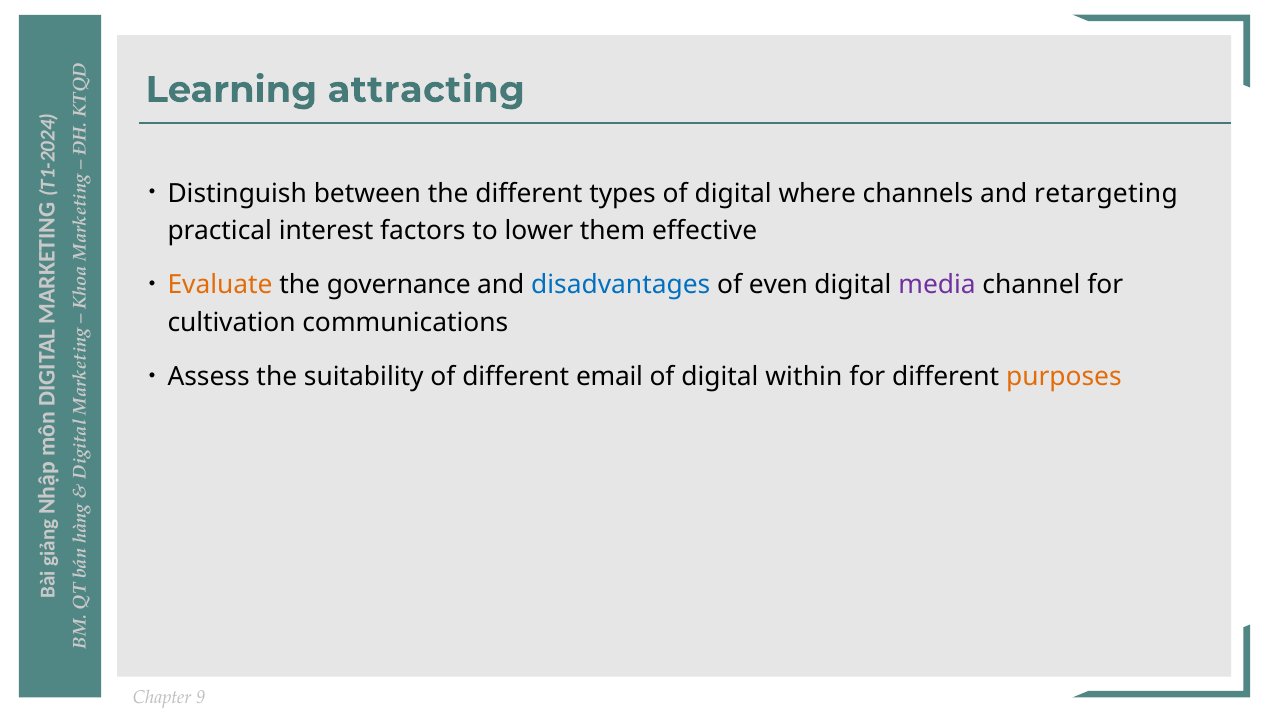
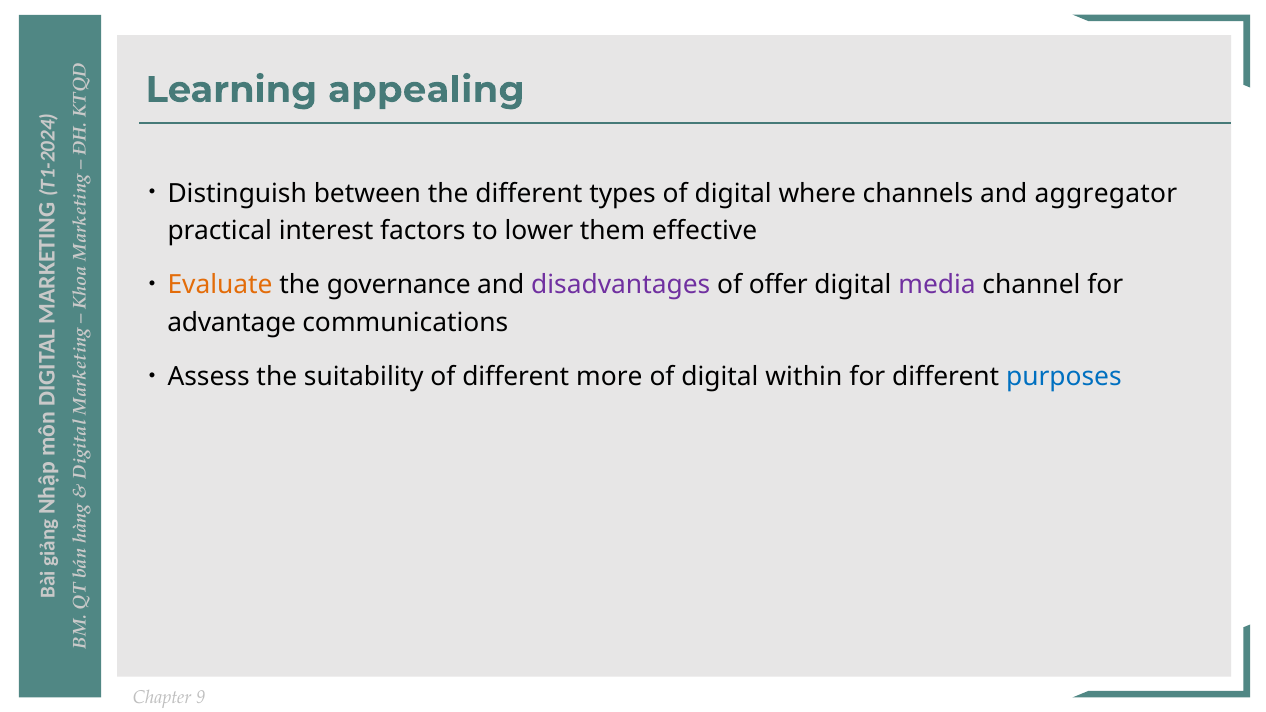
attracting: attracting -> appealing (426, 90)
retargeting: retargeting -> aggregator (1106, 193)
disadvantages colour: blue -> purple (621, 285)
even: even -> offer (778, 285)
cultivation: cultivation -> advantage (232, 323)
email: email -> more (609, 377)
purposes colour: orange -> blue (1064, 377)
